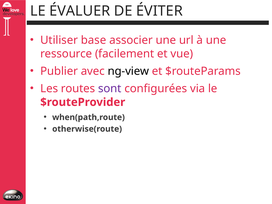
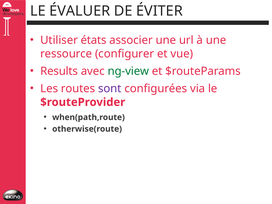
base: base -> états (94, 40)
facilement: facilement -> configurer (125, 54)
Publier: Publier -> Results (59, 71)
ng-view colour: black -> green (128, 71)
